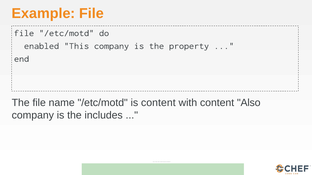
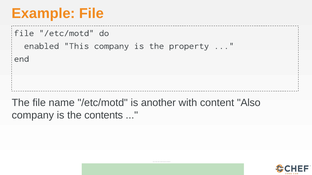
is content: content -> another (158, 103)
includes: includes -> contents (104, 115)
